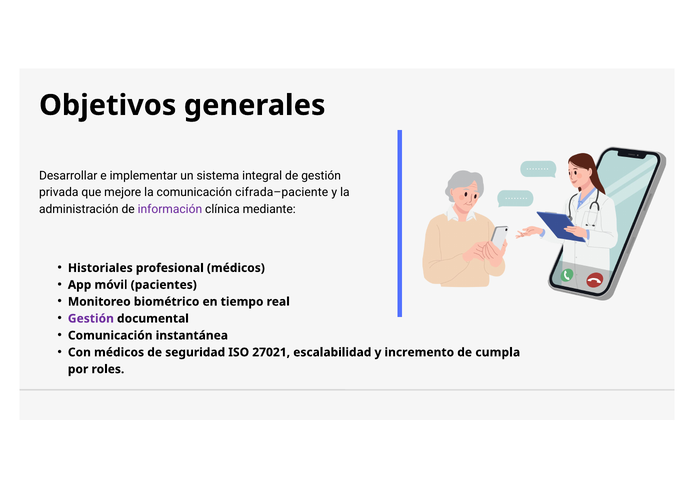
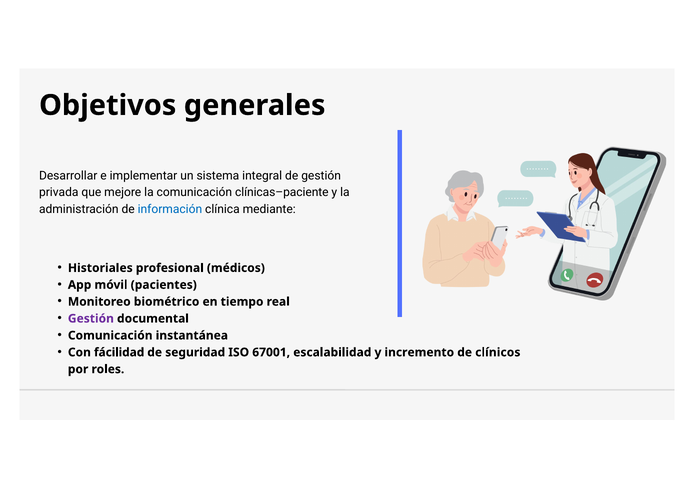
cifrada–paciente: cifrada–paciente -> clínicas–paciente (282, 192)
información colour: purple -> blue (170, 209)
Con médicos: médicos -> fácilidad (119, 352)
27021: 27021 -> 67001 (271, 352)
cumpla: cumpla -> clínicos (498, 352)
